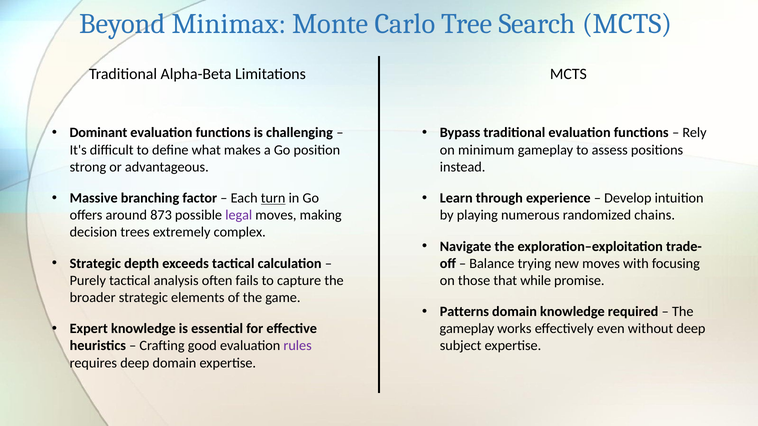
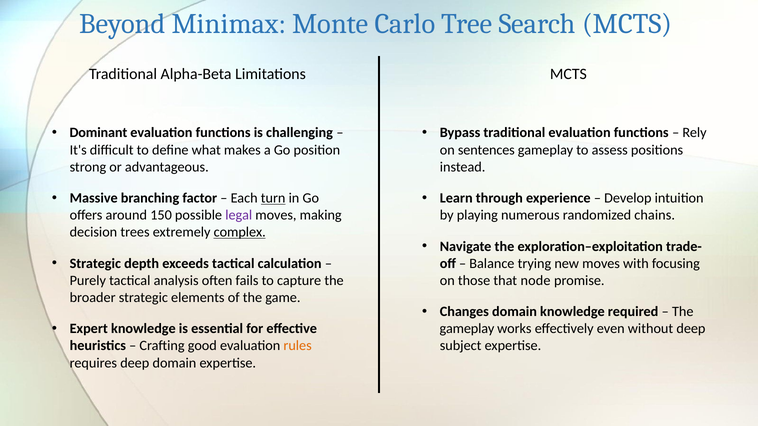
minimum: minimum -> sentences (486, 150)
873: 873 -> 150 (161, 215)
complex underline: none -> present (240, 232)
while: while -> node (535, 281)
Patterns: Patterns -> Changes (464, 312)
rules colour: purple -> orange (298, 346)
